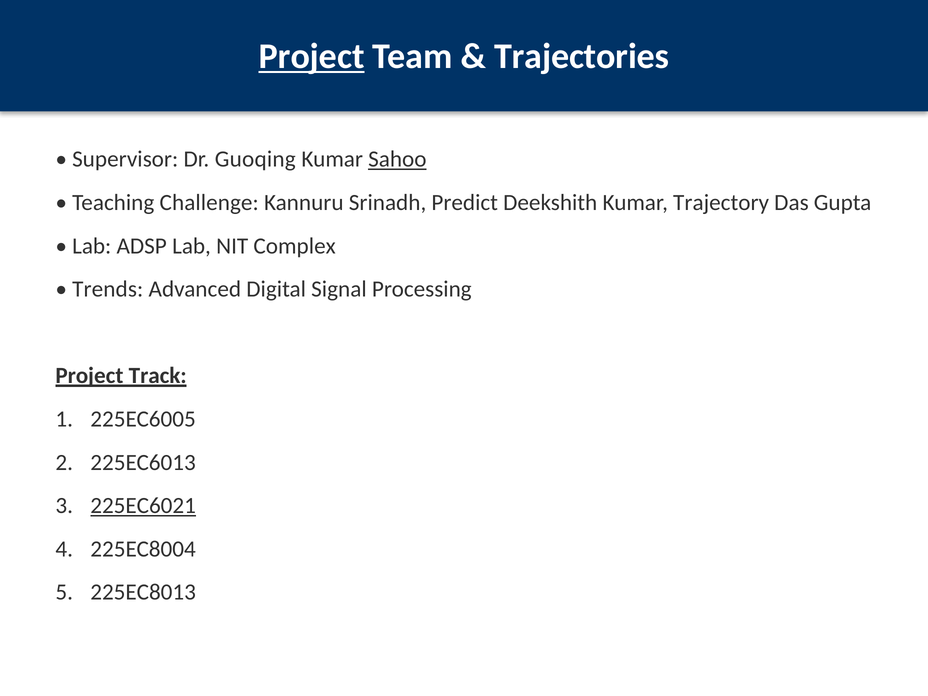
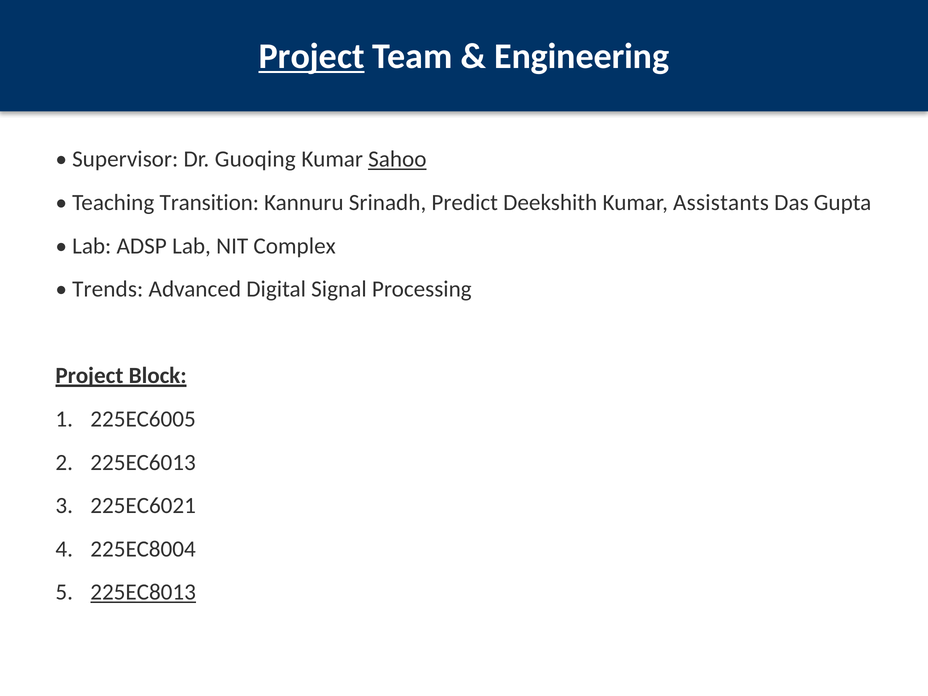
Trajectories: Trajectories -> Engineering (582, 57)
Challenge: Challenge -> Transition (209, 203)
Trajectory: Trajectory -> Assistants (721, 203)
Track: Track -> Block (158, 376)
225EC6021 underline: present -> none (143, 506)
225EC8013 underline: none -> present (143, 592)
